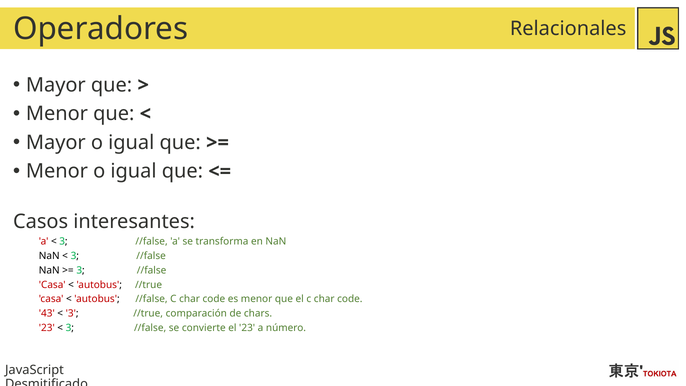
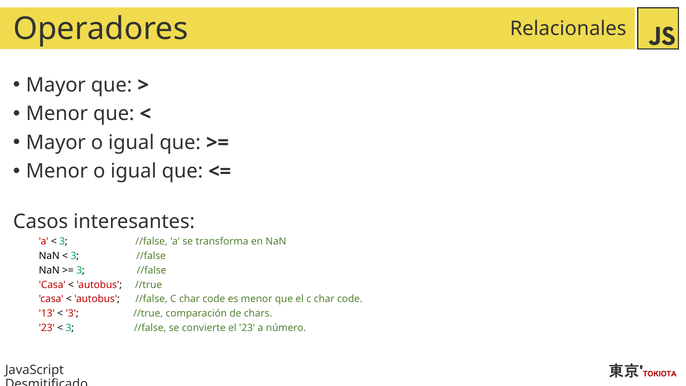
43: 43 -> 13 (47, 313)
